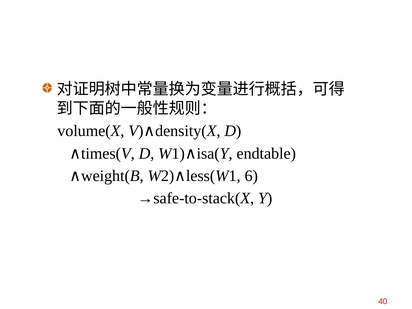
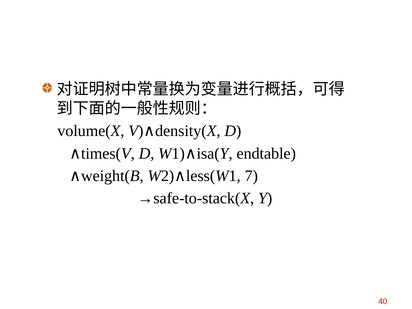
6: 6 -> 7 (251, 176)
